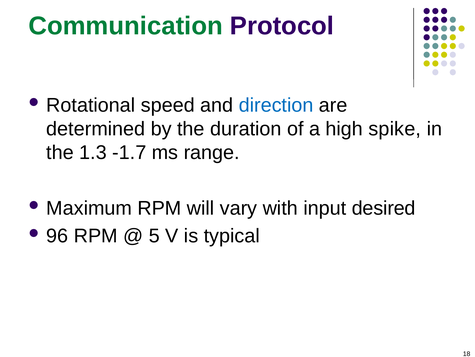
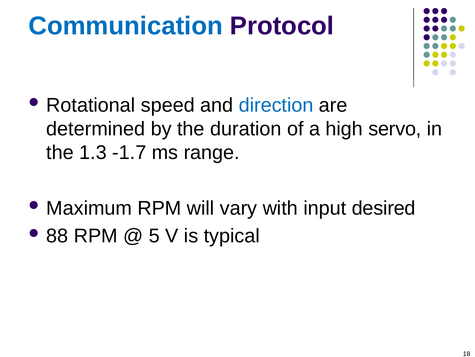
Communication colour: green -> blue (126, 26)
spike: spike -> servo (395, 129)
96: 96 -> 88 (57, 236)
